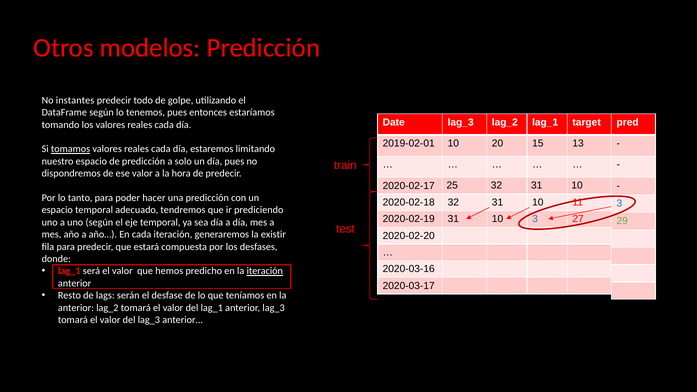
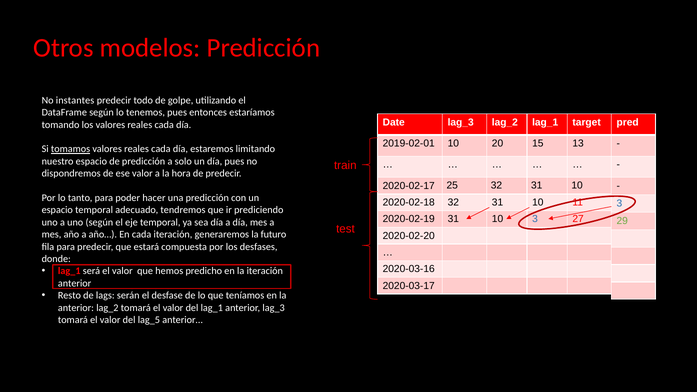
existir: existir -> futuro (273, 235)
iteración underline: present -> none (265, 271)
del lag_3: lag_3 -> lag_5 (149, 320)
